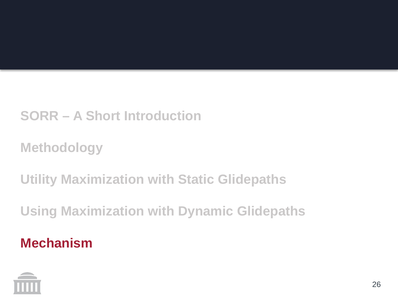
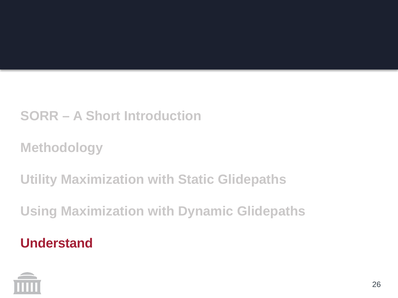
Mechanism: Mechanism -> Understand (57, 244)
